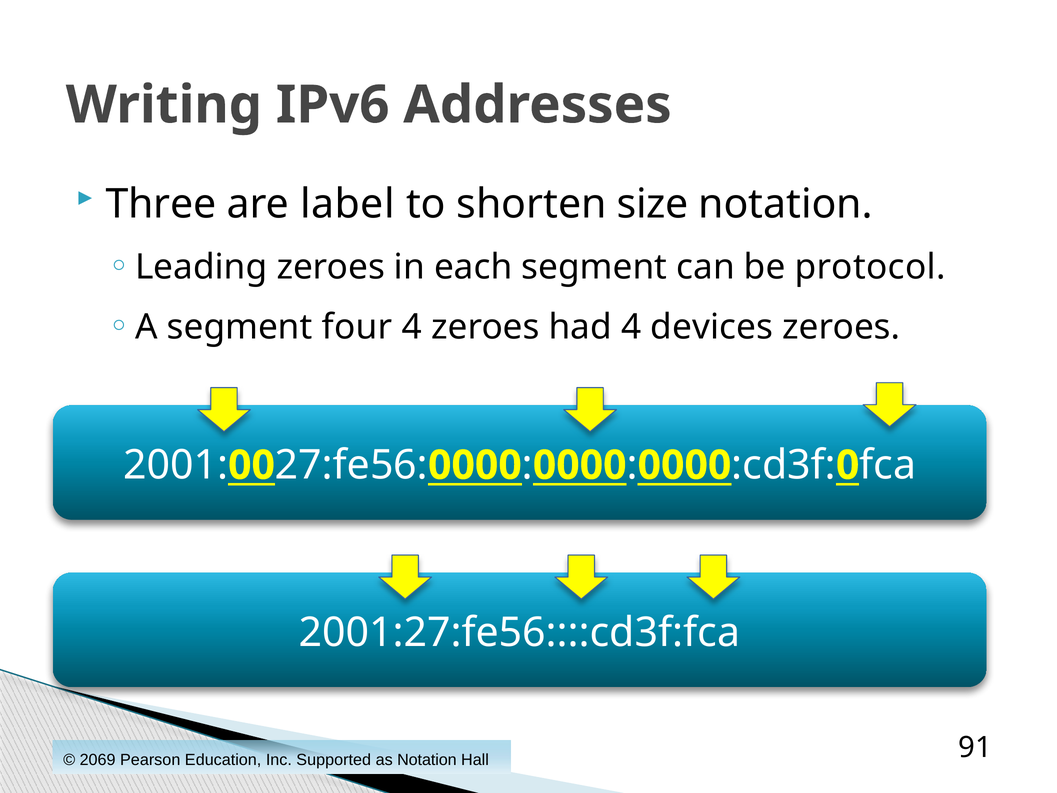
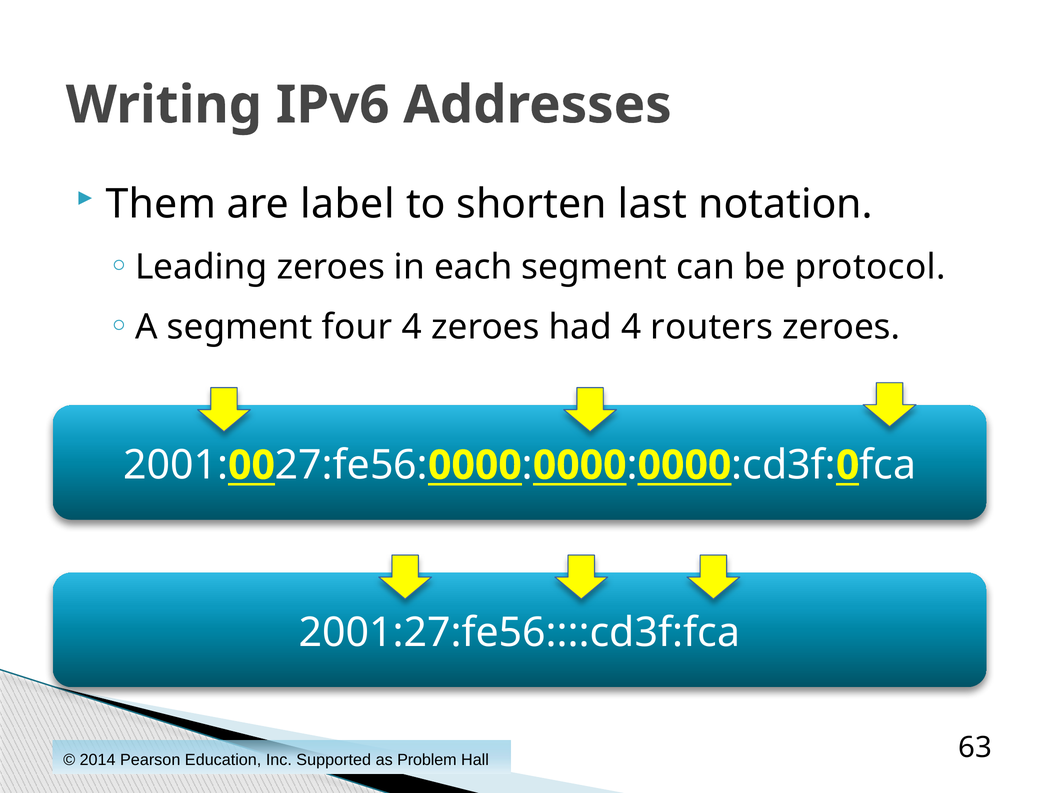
Three: Three -> Them (161, 204)
size: size -> last (652, 204)
devices: devices -> routers (712, 327)
2069: 2069 -> 2014 (98, 759)
as Notation: Notation -> Problem (427, 759)
91: 91 -> 63 (975, 748)
